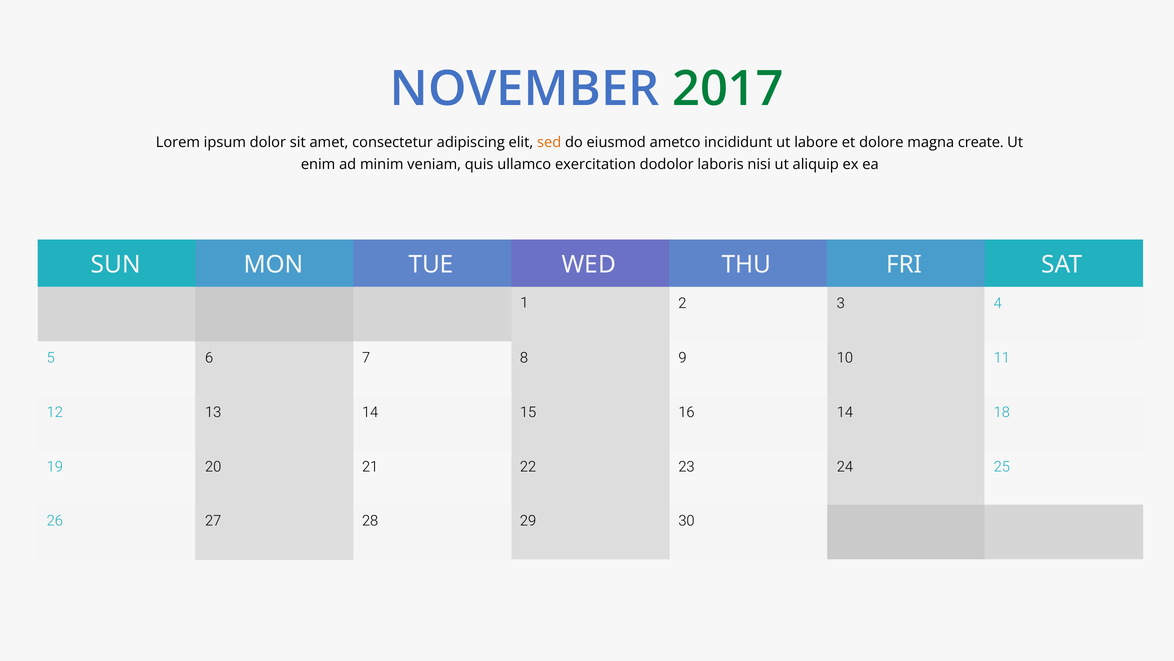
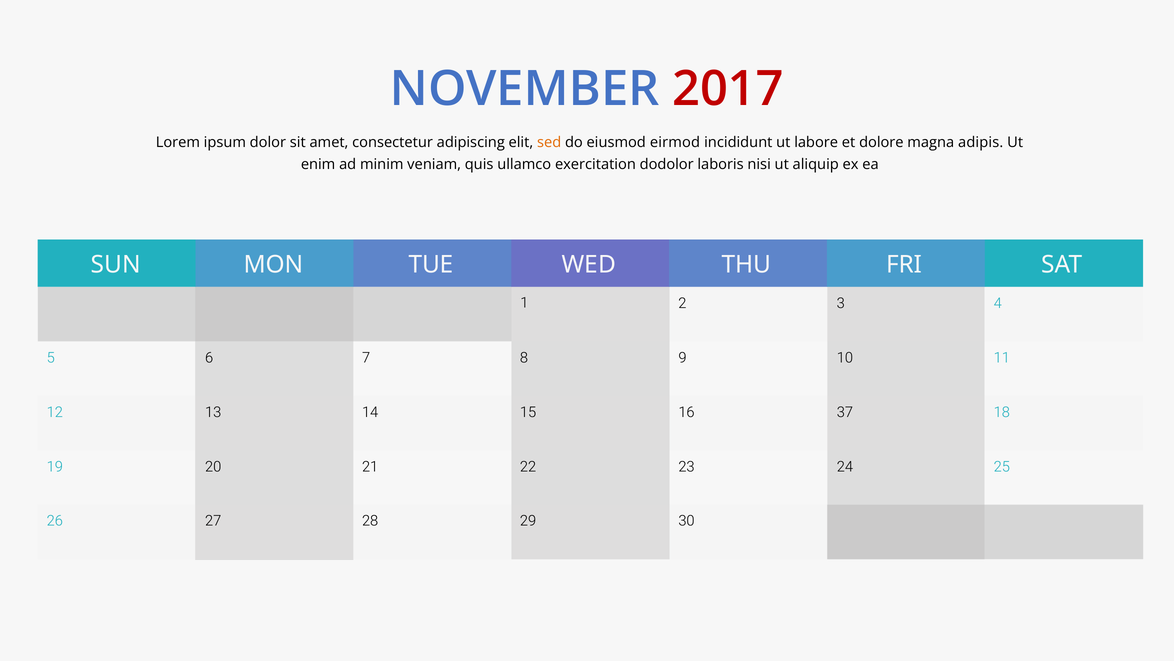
2017 colour: green -> red (728, 89)
ametco: ametco -> eirmod (675, 142)
create: create -> adipis (981, 142)
16 14: 14 -> 37 (845, 412)
